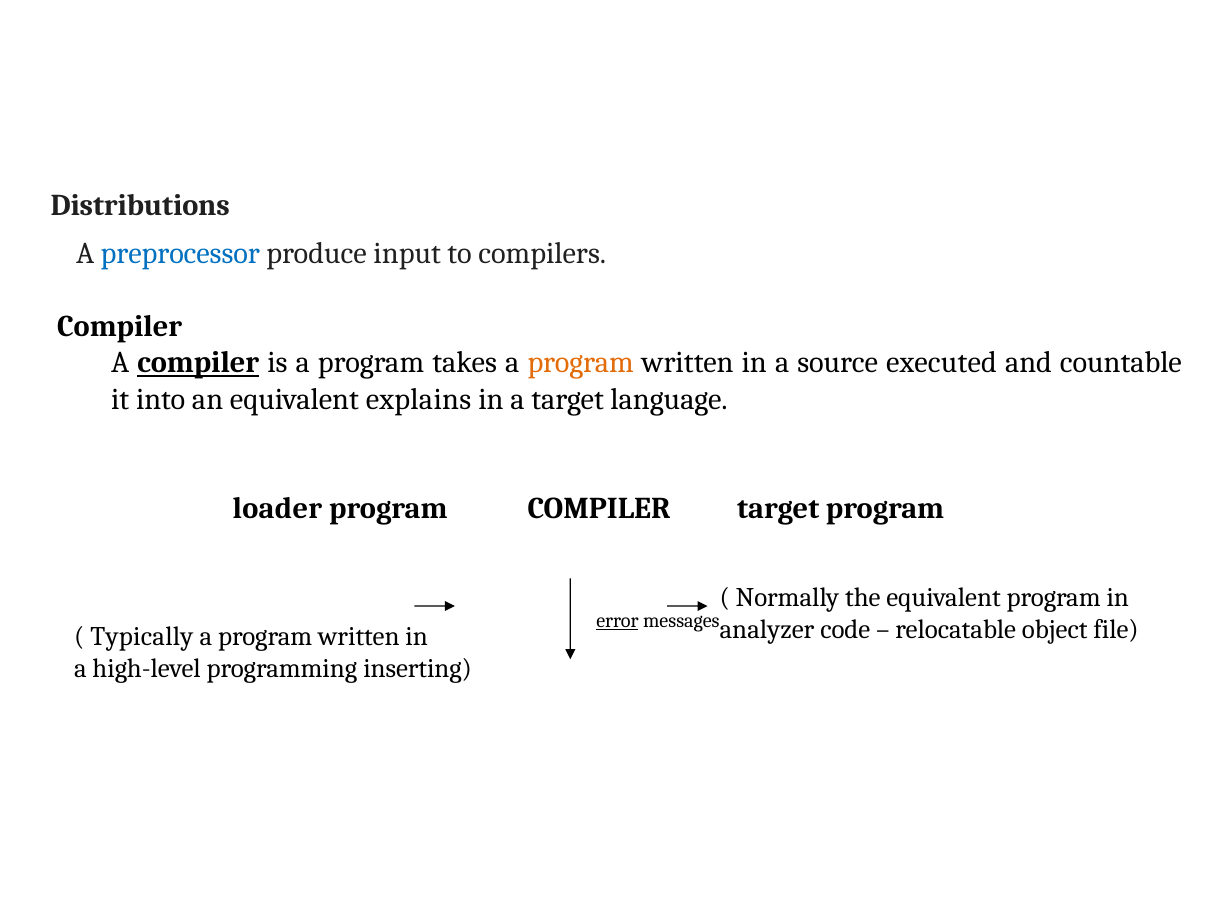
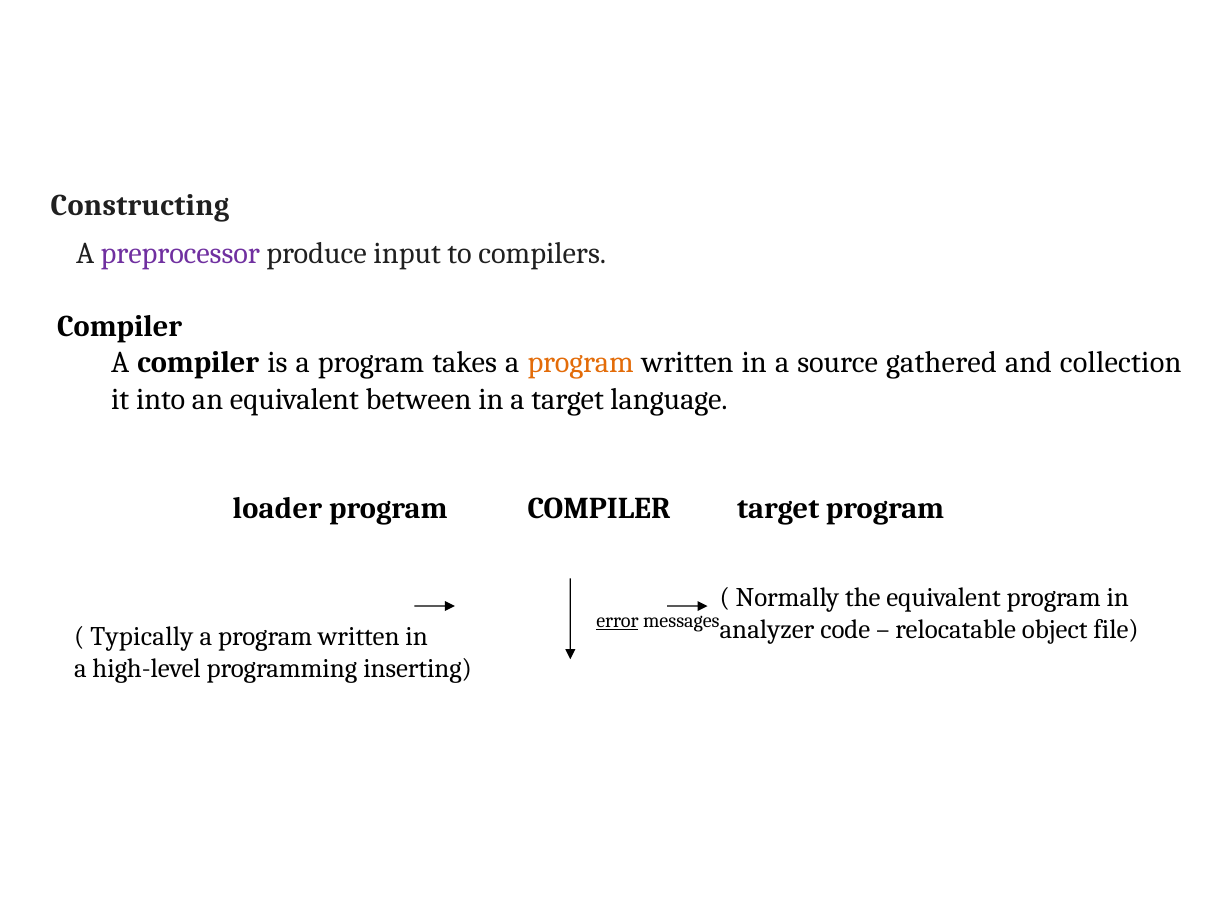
Distributions: Distributions -> Constructing (140, 206)
preprocessor colour: blue -> purple (180, 254)
compiler underline: present -> none (198, 363)
executed: executed -> gathered (941, 363)
countable: countable -> collection (1121, 363)
explains: explains -> between (419, 400)
